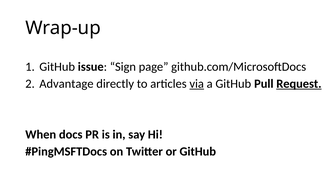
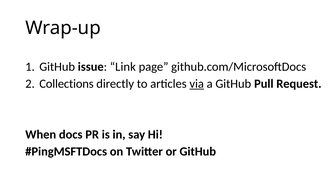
Sign: Sign -> Link (123, 67)
Advantage: Advantage -> Collections (66, 84)
Request underline: present -> none (299, 84)
